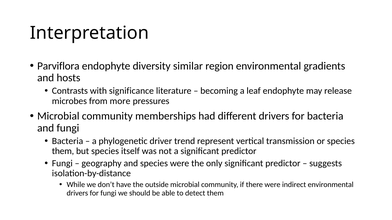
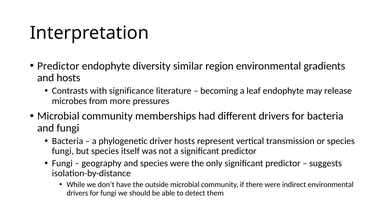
Parviflora: Parviflora -> Predictor (58, 66)
driver trend: trend -> hosts (185, 141)
them: them -> fungi (63, 151)
